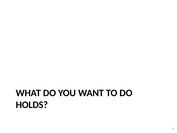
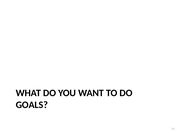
HOLDS: HOLDS -> GOALS (32, 105)
